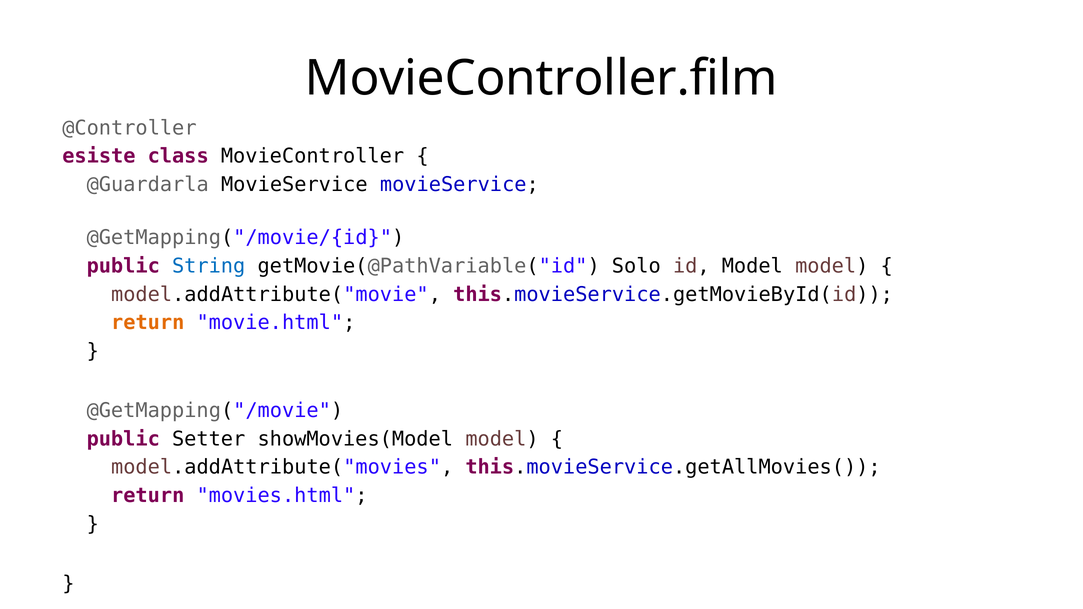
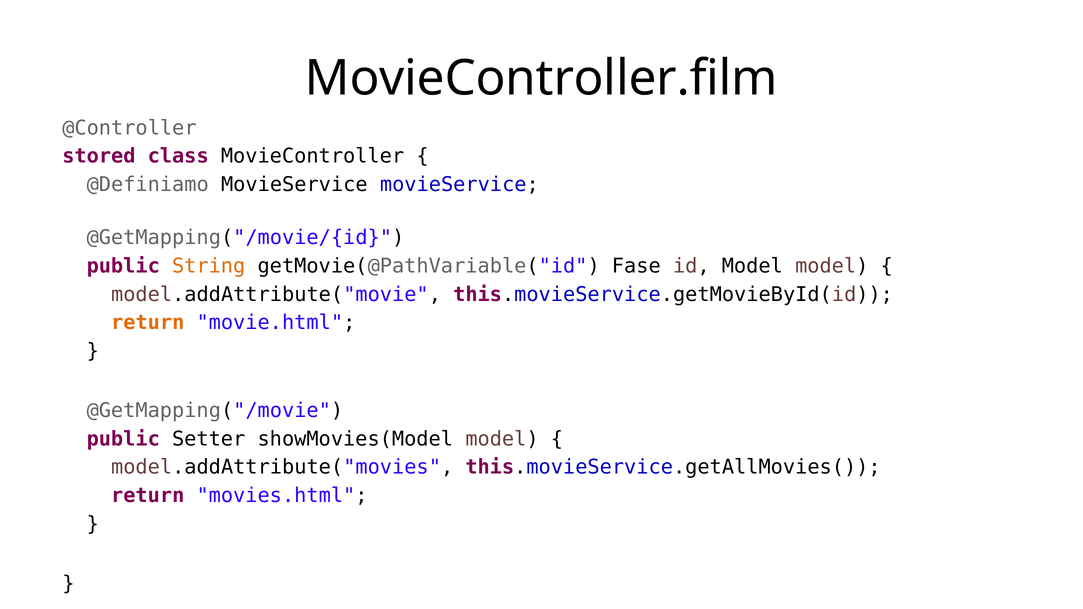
esiste: esiste -> stored (99, 156)
@Guardarla: @Guardarla -> @Definiamo (148, 185)
String colour: blue -> orange (209, 266)
Solo: Solo -> Fase (636, 266)
